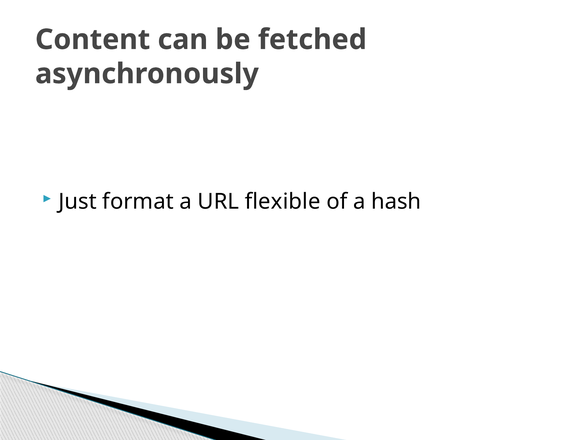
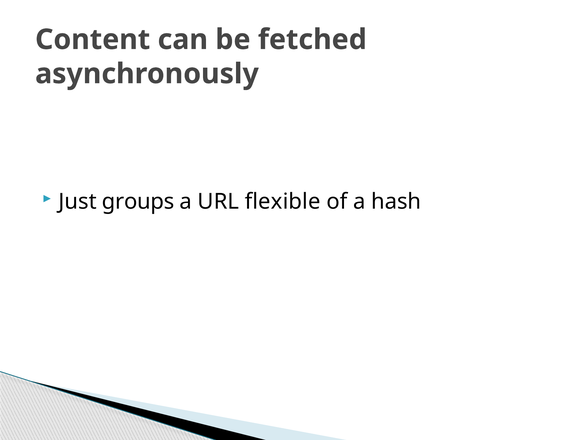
format: format -> groups (138, 202)
